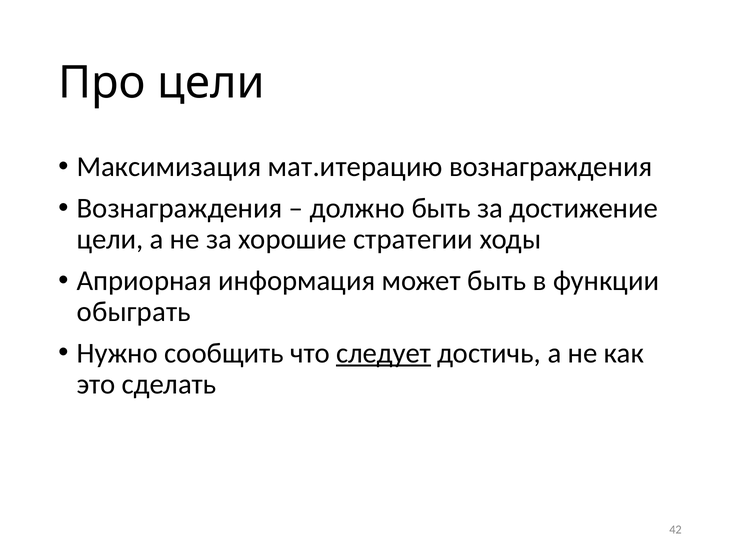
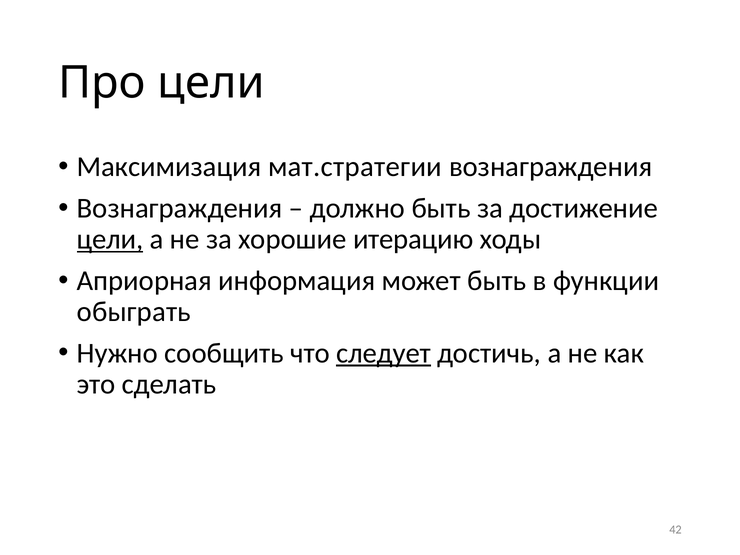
мат.итерацию: мат.итерацию -> мат.стратегии (355, 167)
цели underline: none -> present (110, 239)
стратегии: стратегии -> итерацию (413, 239)
